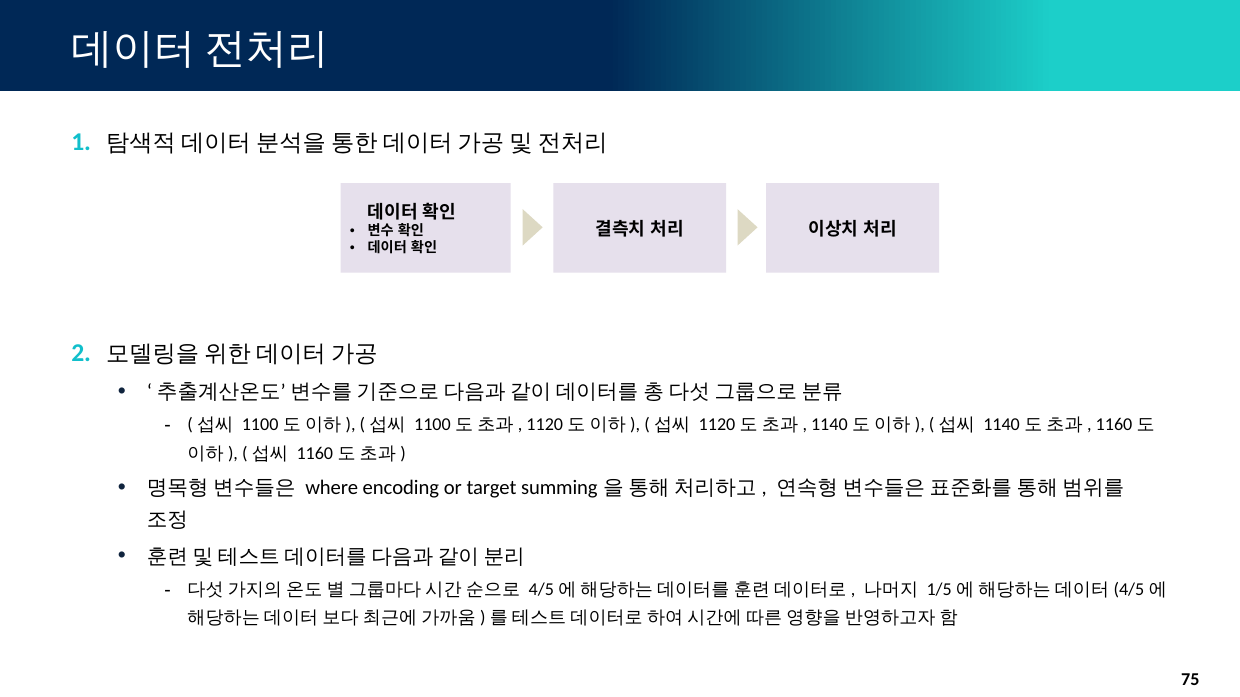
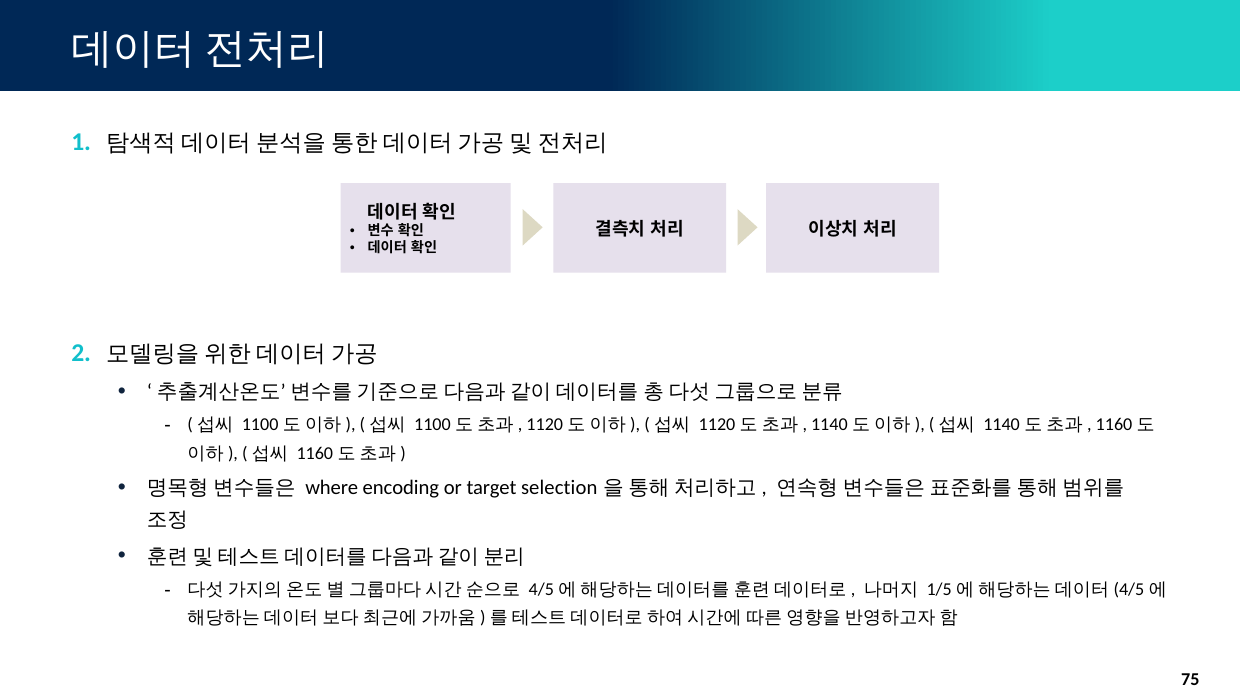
summing: summing -> selection (559, 488)
